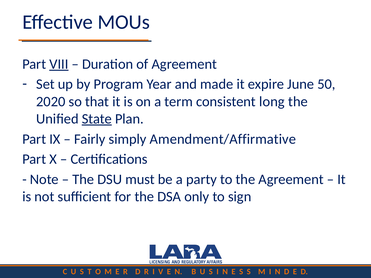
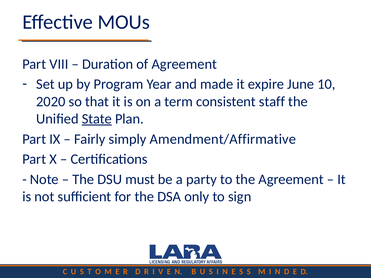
VIII underline: present -> none (59, 64)
50: 50 -> 10 (326, 84)
long: long -> staff (272, 102)
